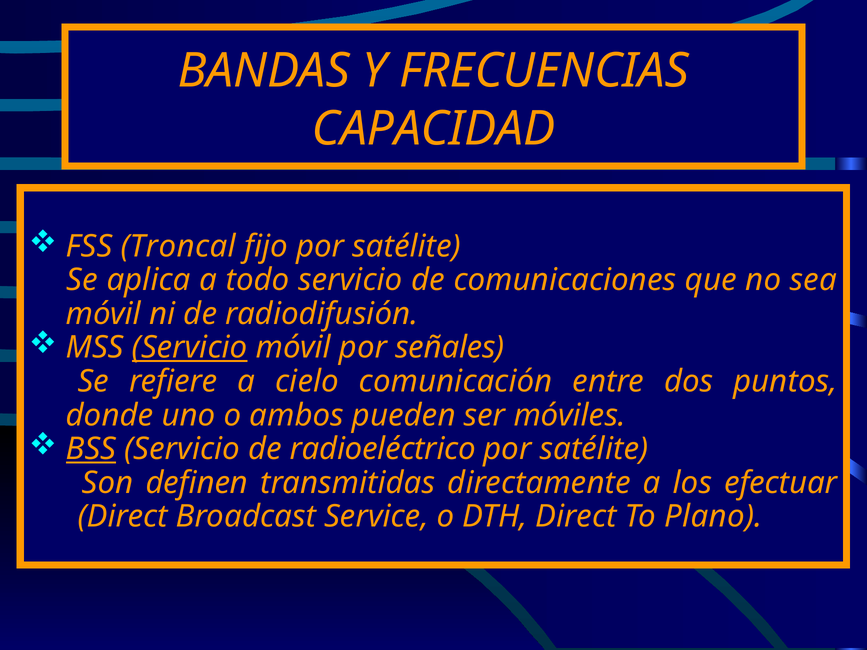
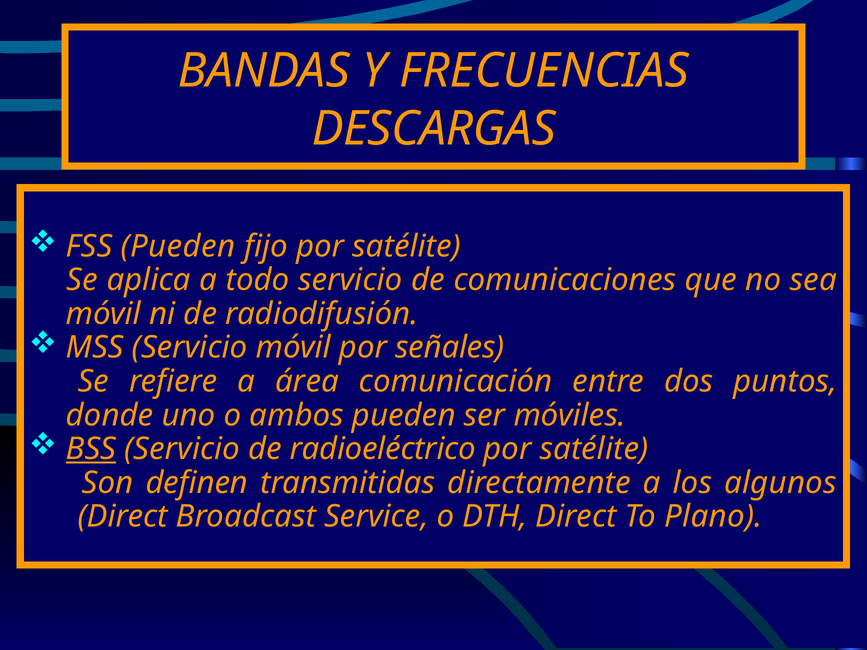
CAPACIDAD: CAPACIDAD -> DESCARGAS (434, 129)
FSS Troncal: Troncal -> Pueden (178, 246)
Servicio underline: present -> none (190, 348)
cielo: cielo -> área (307, 382)
efectuar: efectuar -> algunos (780, 483)
